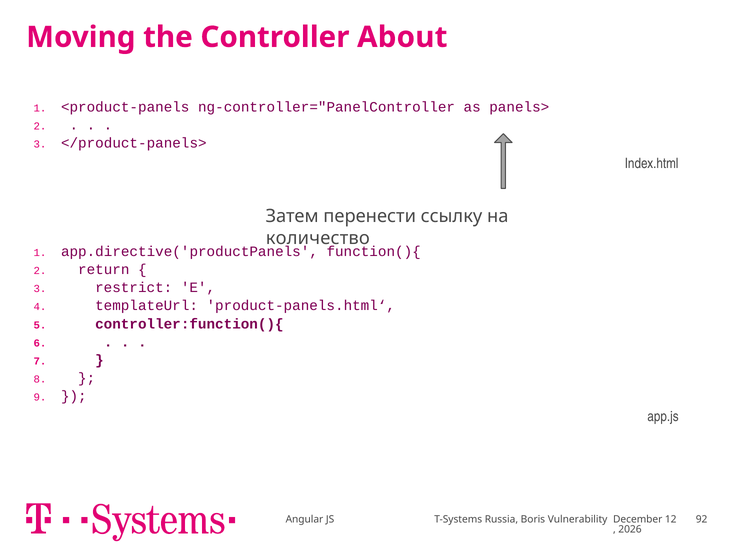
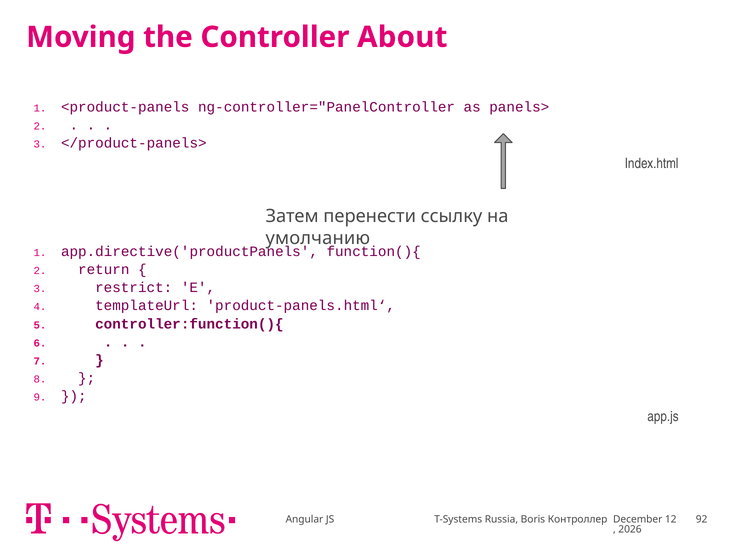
количество: количество -> умолчанию (318, 238)
Vulnerability: Vulnerability -> Контроллер (578, 519)
